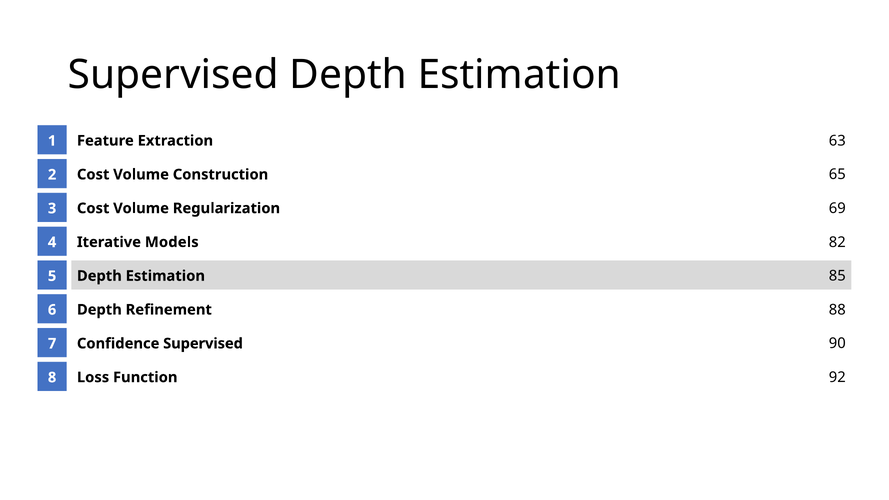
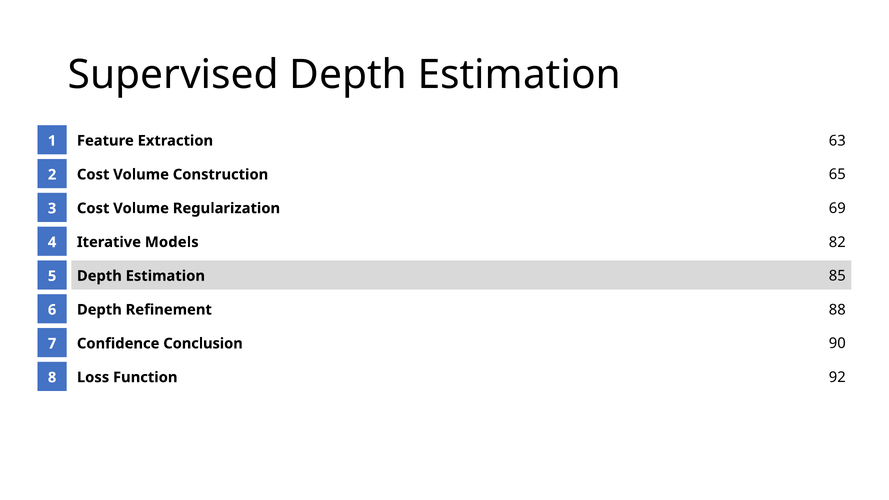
Confidence Supervised: Supervised -> Conclusion (203, 344)
